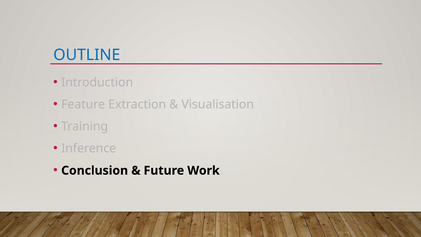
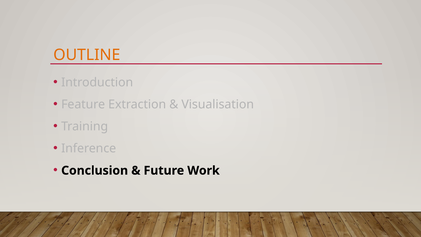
OUTLINE colour: blue -> orange (87, 55)
